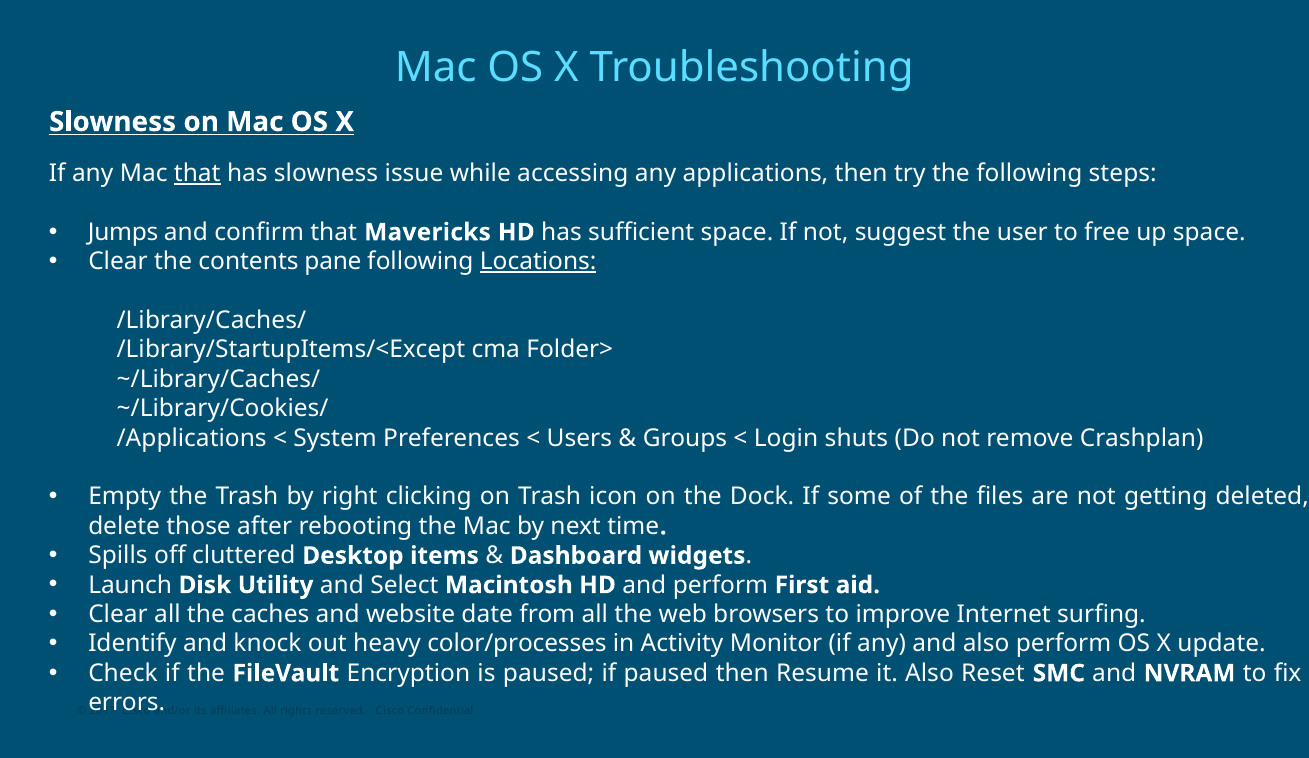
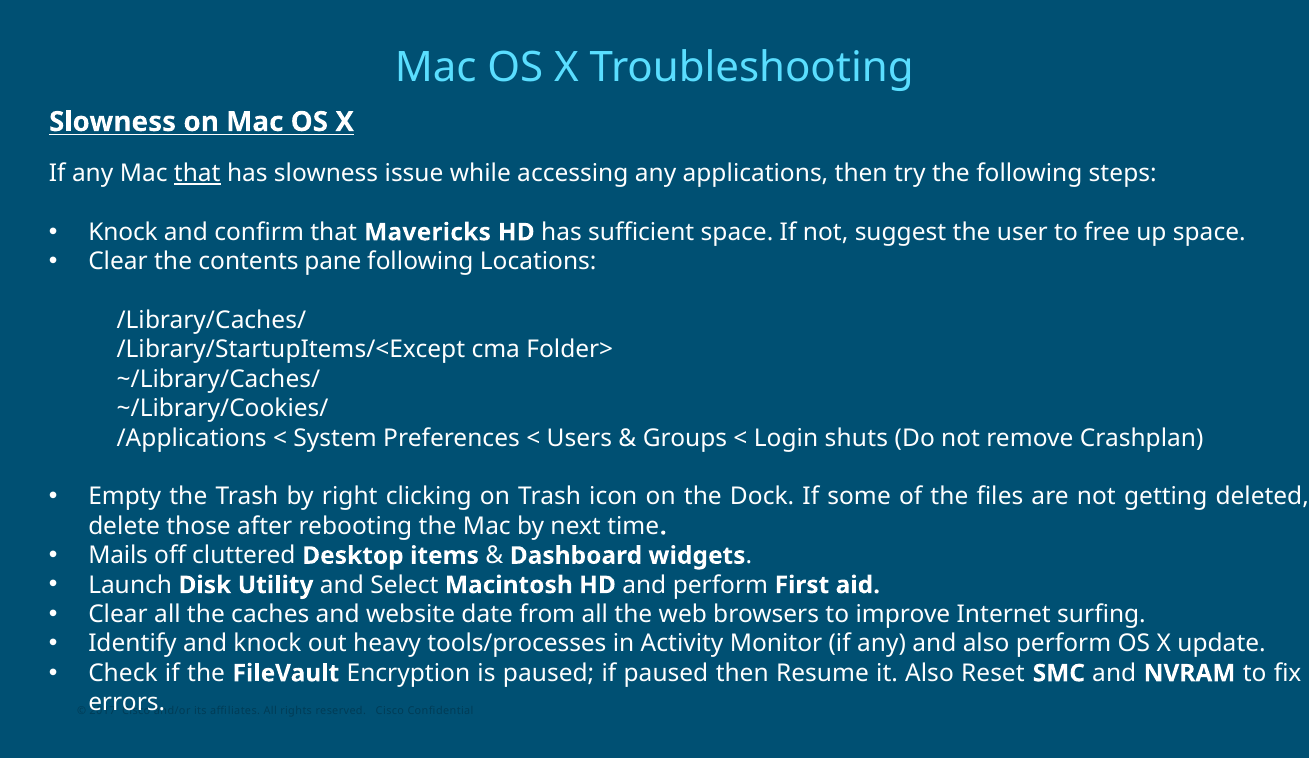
Jumps: Jumps -> Knock (123, 232)
Locations underline: present -> none (538, 262)
Spills: Spills -> Mails (118, 556)
color/processes: color/processes -> tools/processes (517, 644)
